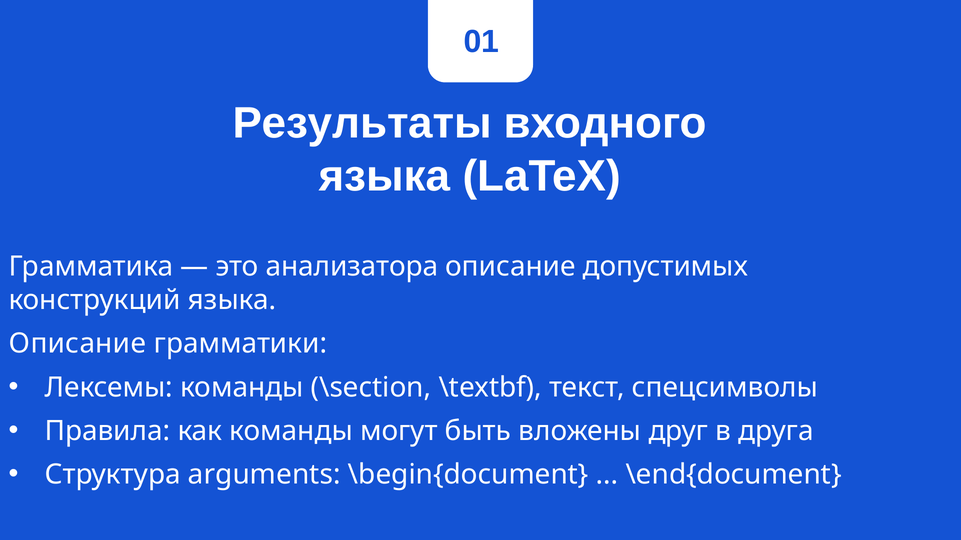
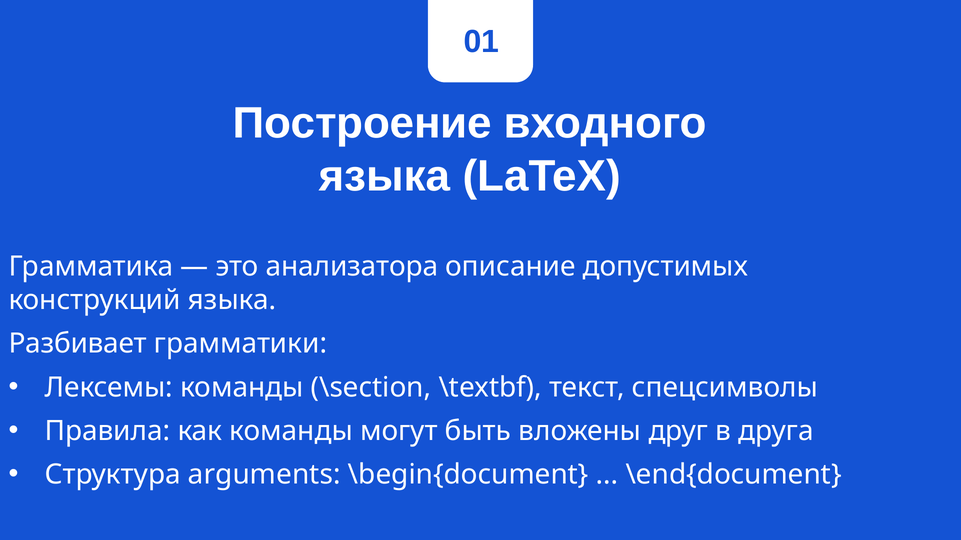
Результаты: Результаты -> Построение (362, 123)
Описание: Описание -> Разбивает (78, 344)
